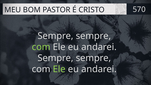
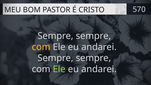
com colour: light green -> yellow (41, 47)
